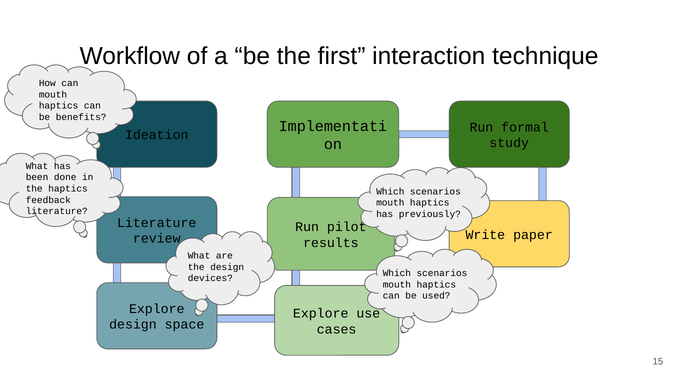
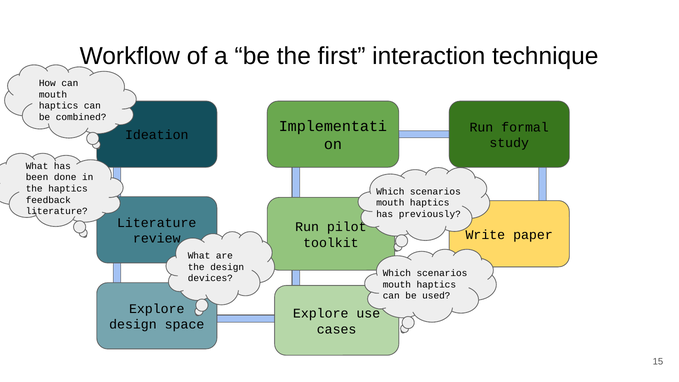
benefits: benefits -> combined (81, 117)
results: results -> toolkit (331, 243)
